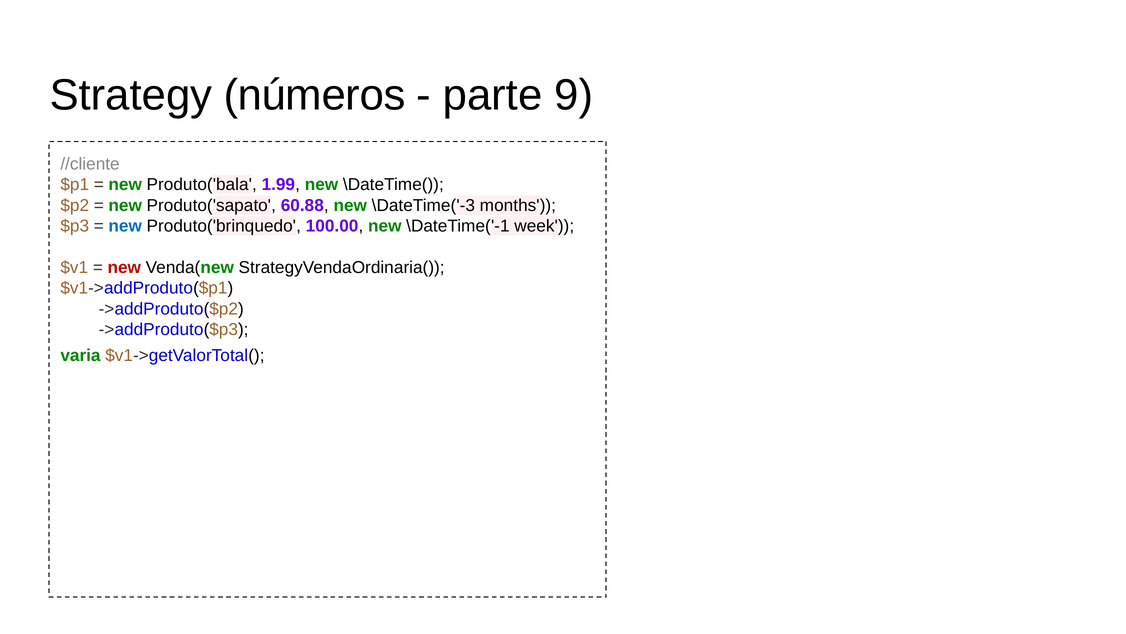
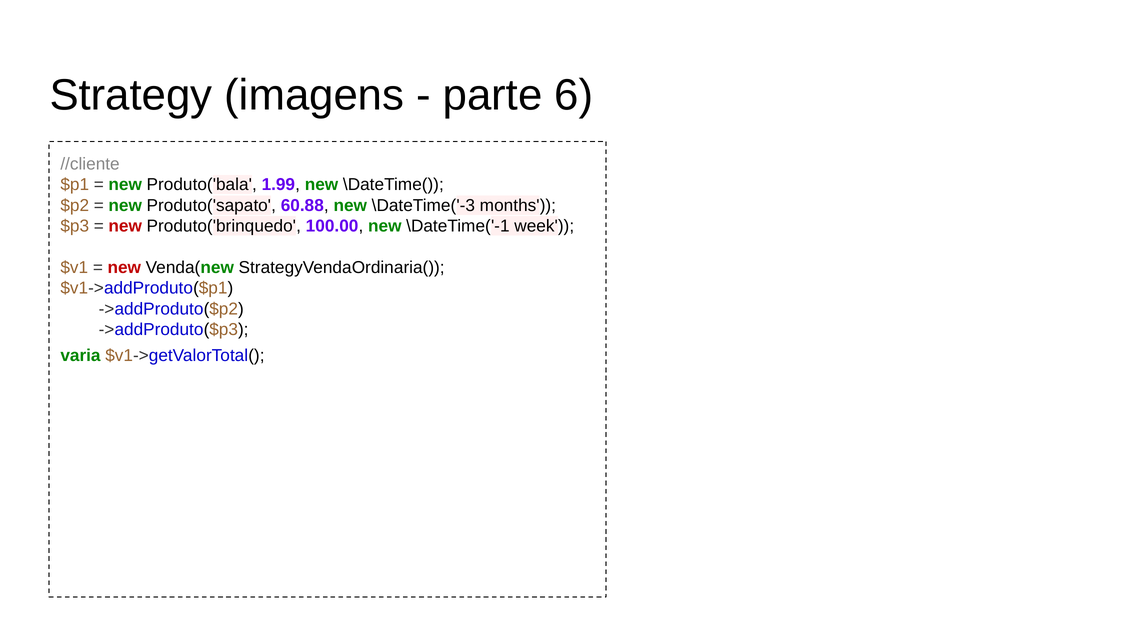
números: números -> imagens (314, 95)
9: 9 -> 6 (574, 95)
new colour: blue -> red (125, 226)
